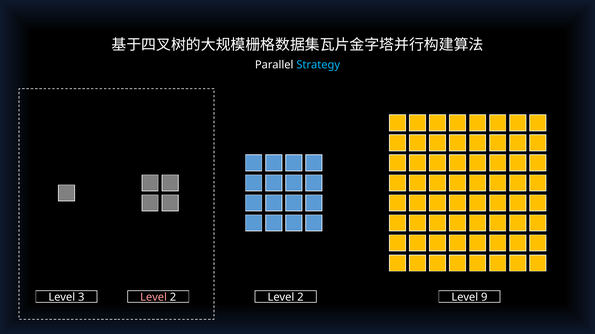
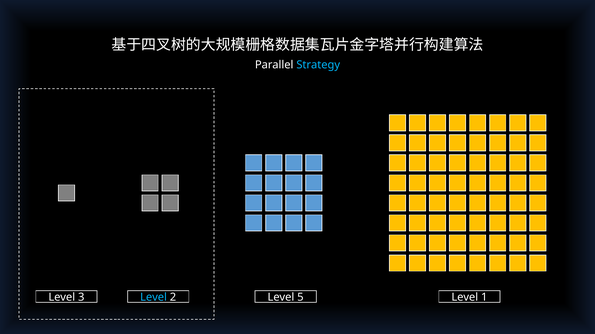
Level colour: pink -> light blue (154, 298)
2 Level 2: 2 -> 5 (300, 298)
9: 9 -> 1 (484, 298)
